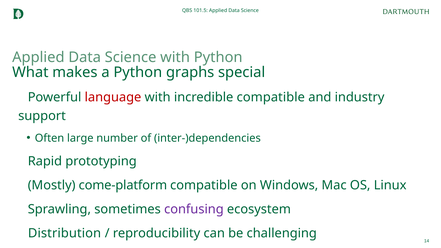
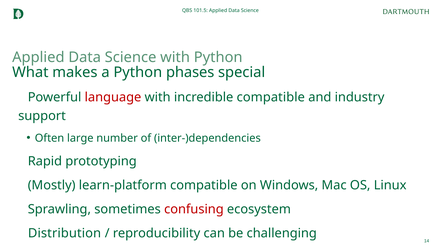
graphs: graphs -> phases (190, 72)
come-platform: come-platform -> learn-platform (123, 185)
confusing colour: purple -> red (194, 209)
